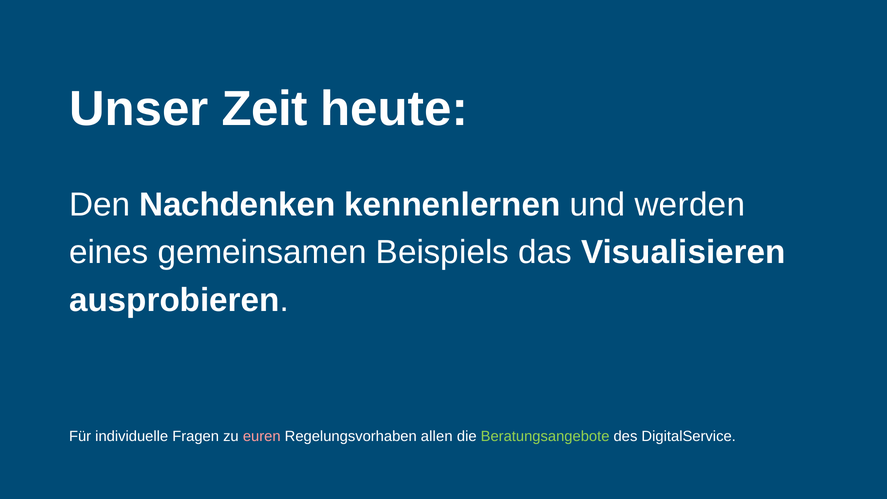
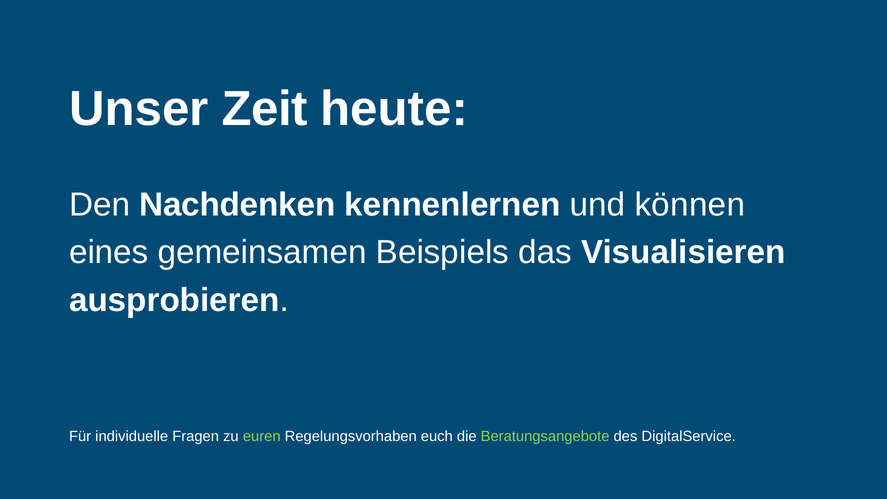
werden: werden -> können (690, 205)
euren colour: pink -> light green (262, 436)
allen: allen -> euch (437, 436)
